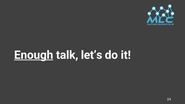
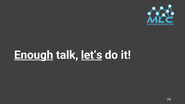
let’s underline: none -> present (92, 55)
